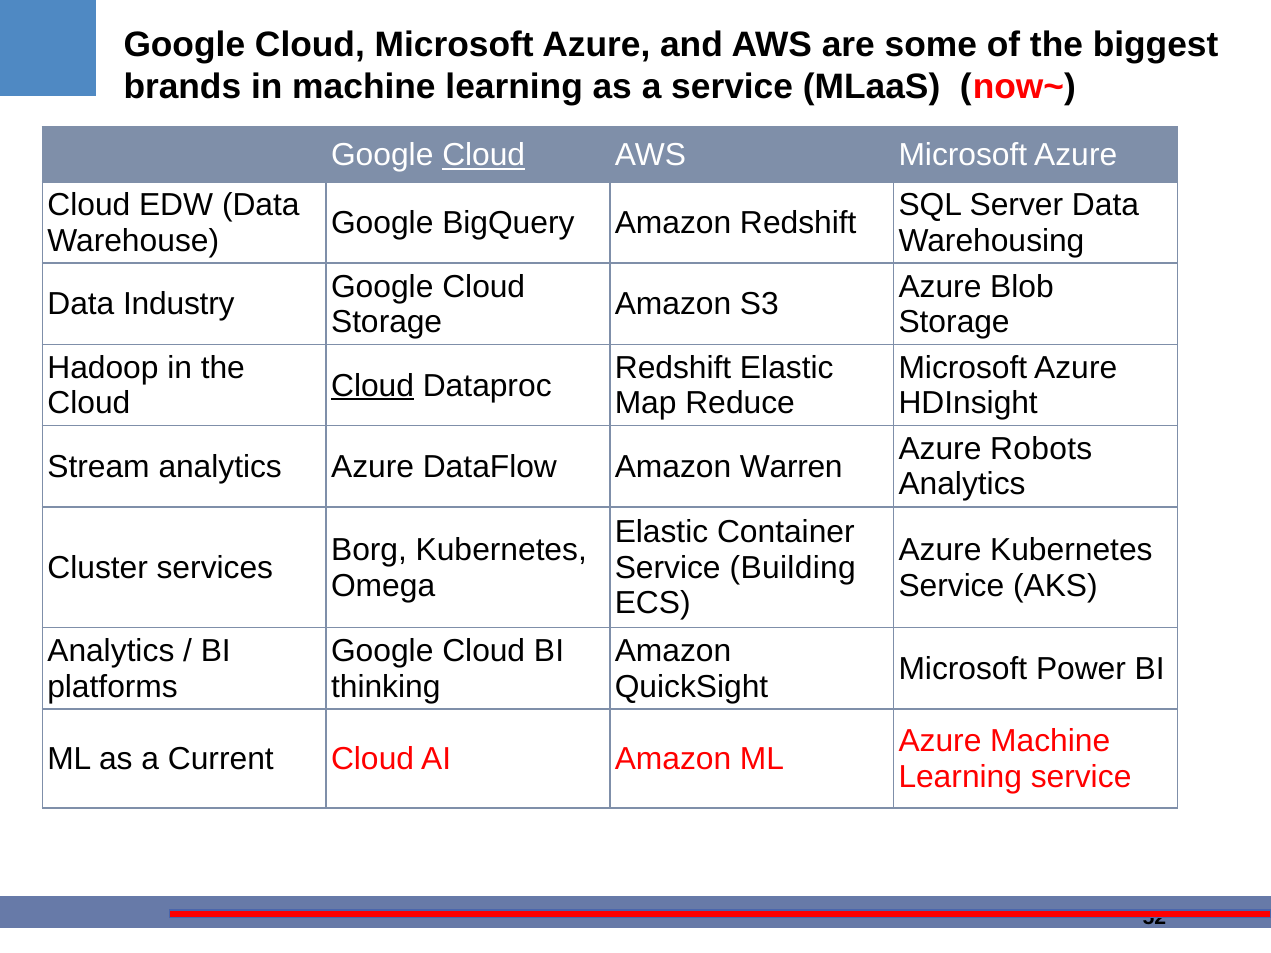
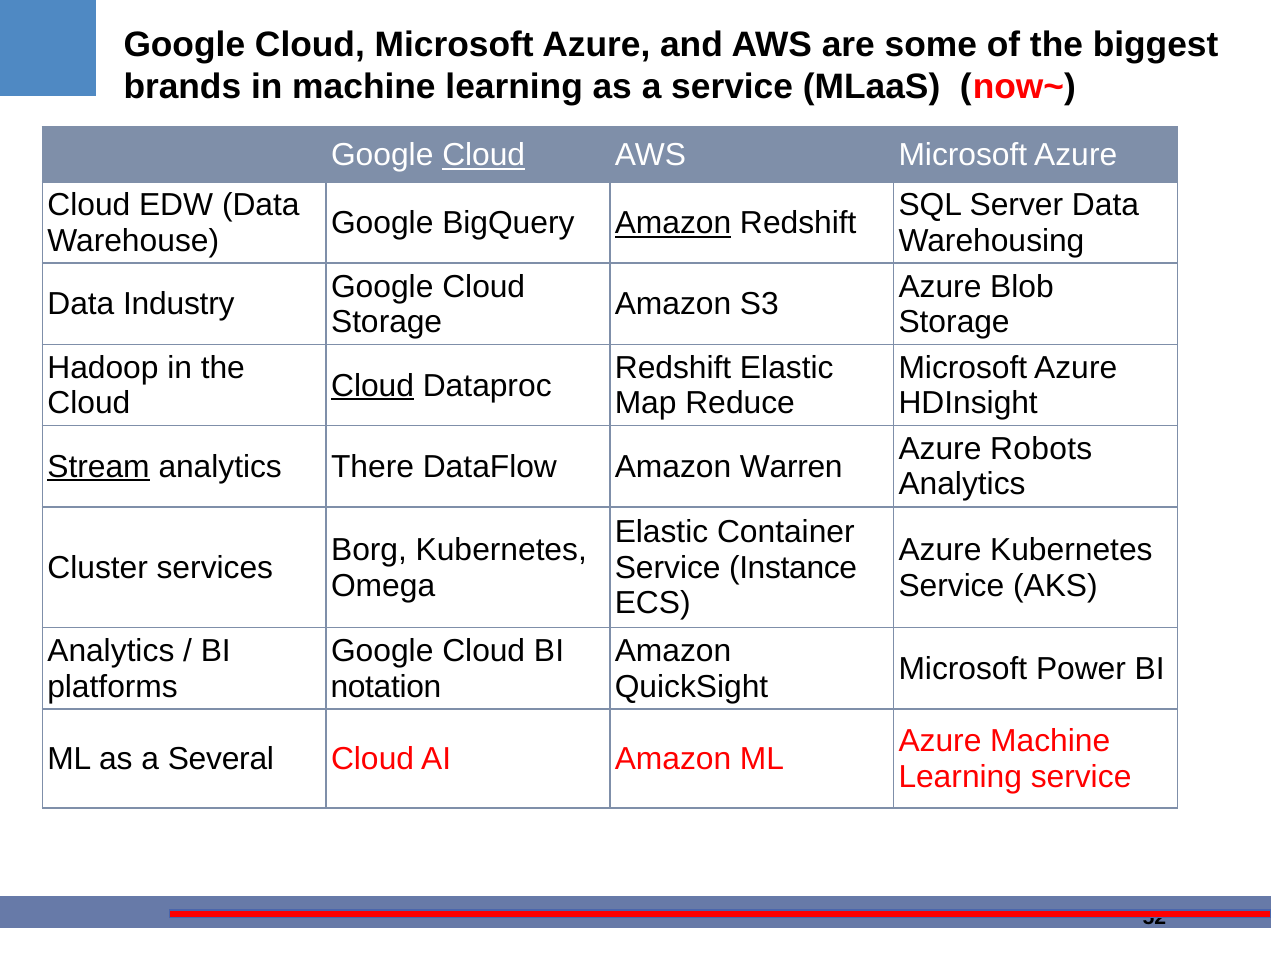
Amazon underline: none -> present (673, 223)
Stream underline: none -> present (99, 467)
analytics Azure: Azure -> There (373, 467)
Building: Building -> Instance (793, 568)
thinking: thinking -> notation (386, 687)
Current: Current -> Several (221, 759)
